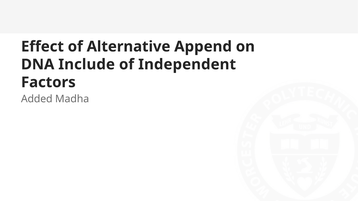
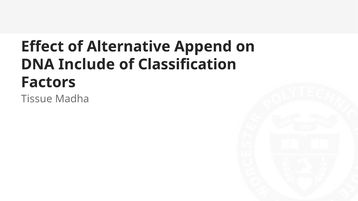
Independent: Independent -> Classification (187, 65)
Added: Added -> Tissue (37, 99)
